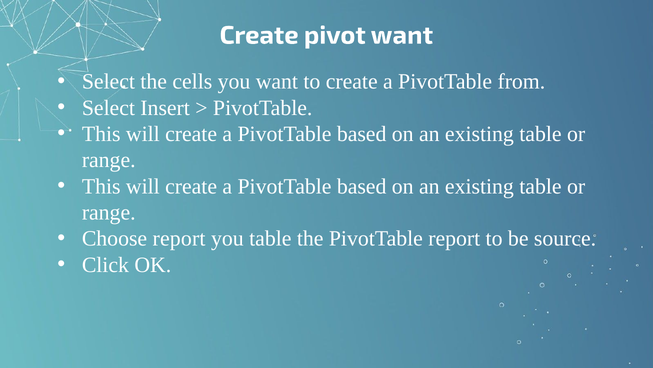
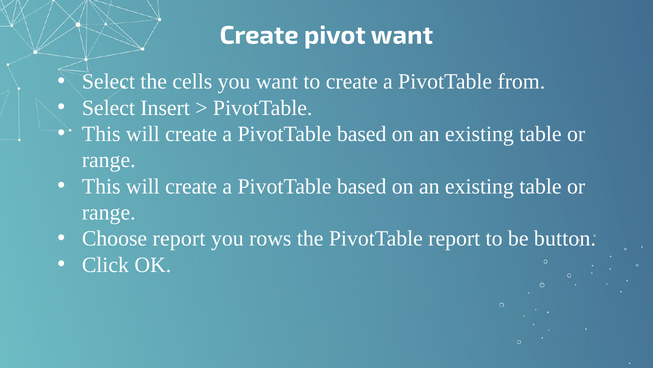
you table: table -> rows (270, 238)
source: source -> button (565, 238)
